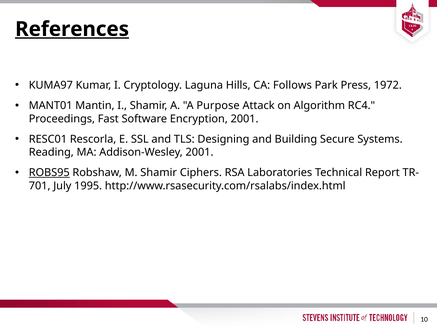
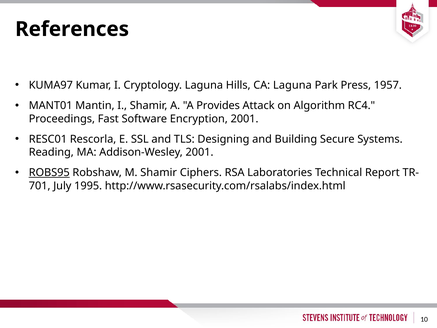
References underline: present -> none (72, 29)
CA Follows: Follows -> Laguna (292, 85)
1972: 1972 -> 1957 (388, 85)
Purpose: Purpose -> Provides (218, 106)
